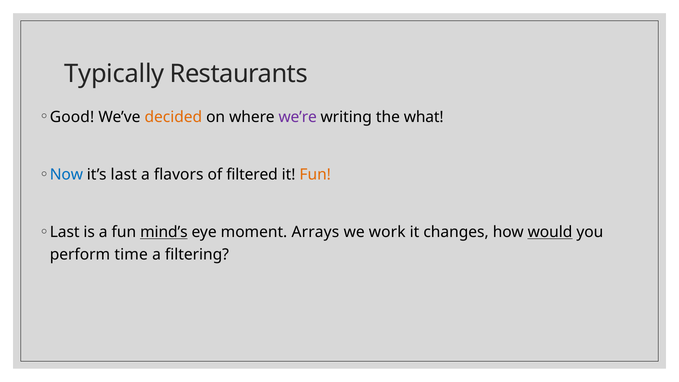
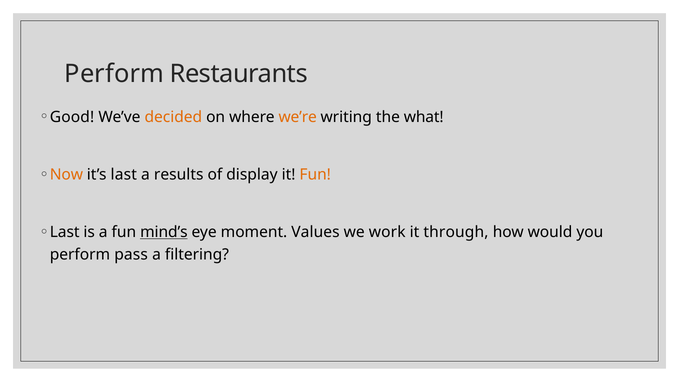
Typically: Typically -> Perform (114, 74)
we’re colour: purple -> orange (298, 117)
Now colour: blue -> orange (66, 175)
flavors: flavors -> results (179, 175)
filtered: filtered -> display (252, 175)
Arrays: Arrays -> Values (315, 232)
changes: changes -> through (456, 232)
would underline: present -> none (550, 232)
time: time -> pass (131, 254)
